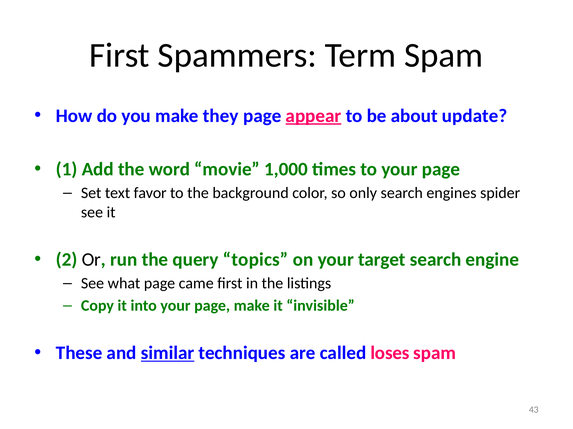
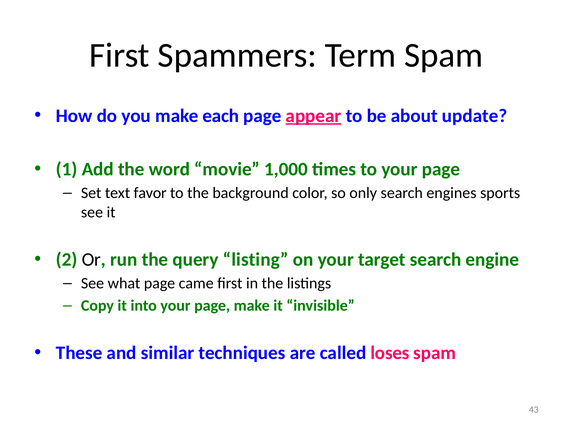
they: they -> each (221, 116)
spider: spider -> sports (500, 193)
topics: topics -> listing (256, 260)
similar underline: present -> none (168, 354)
